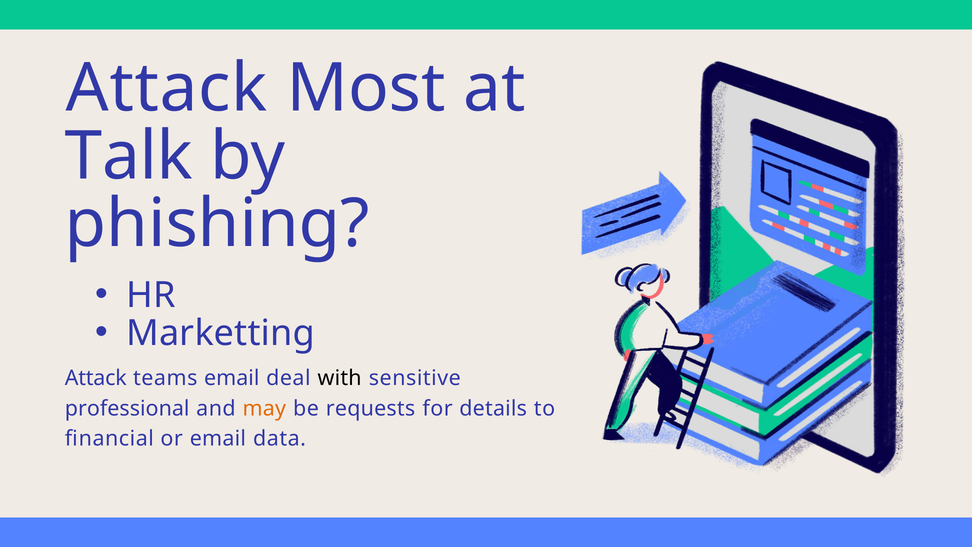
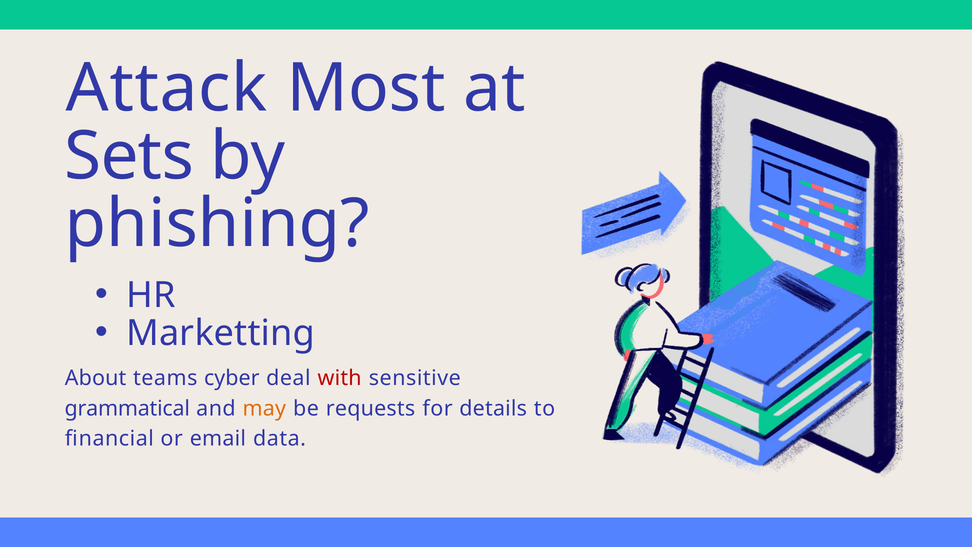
Talk: Talk -> Sets (129, 156)
Attack: Attack -> About (96, 378)
teams email: email -> cyber (232, 378)
with colour: black -> red (340, 378)
professional: professional -> grammatical (127, 408)
